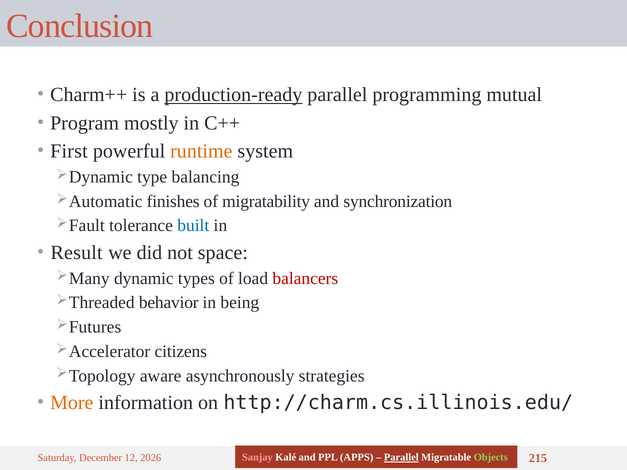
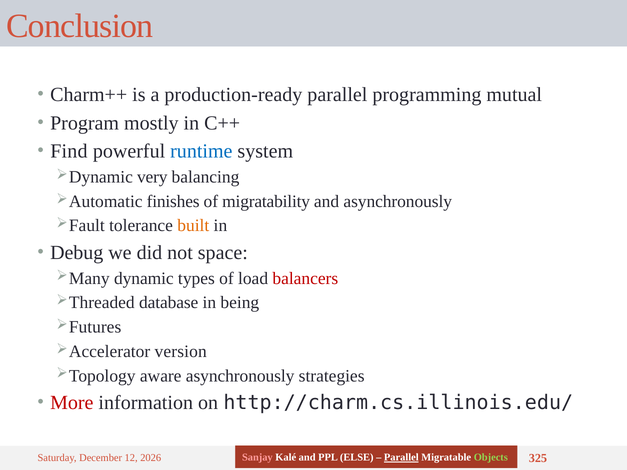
production-ready underline: present -> none (233, 95)
First: First -> Find (69, 151)
runtime colour: orange -> blue (201, 151)
type: type -> very (152, 177)
and synchronization: synchronization -> asynchronously (398, 201)
built colour: blue -> orange (193, 226)
Result: Result -> Debug (77, 253)
behavior: behavior -> database (169, 303)
citizens: citizens -> version (181, 352)
More colour: orange -> red (72, 403)
APPS: APPS -> ELSE (357, 458)
215: 215 -> 325 (538, 458)
